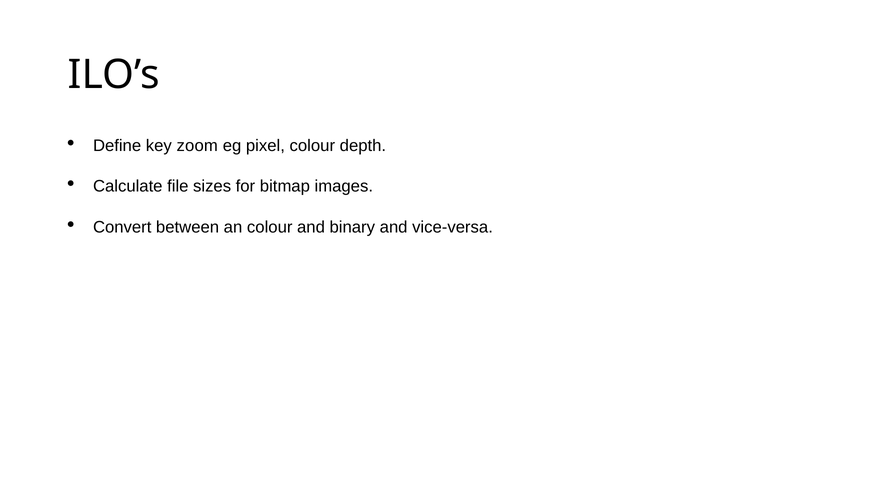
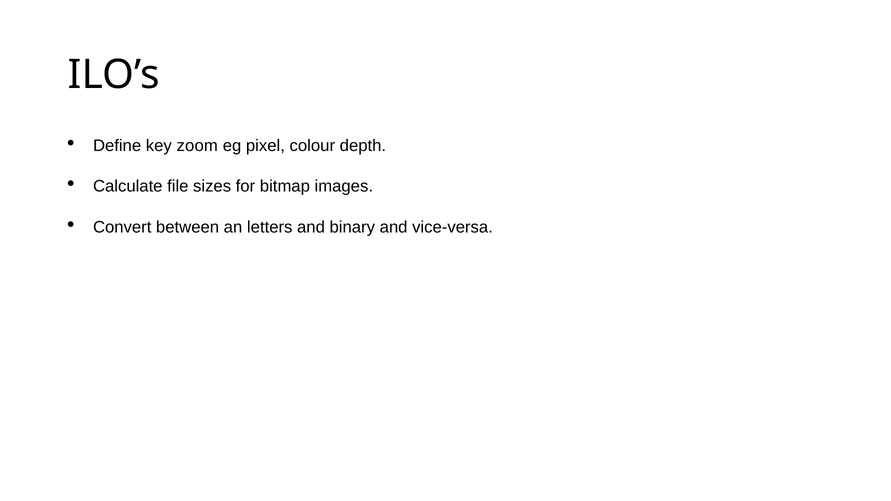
an colour: colour -> letters (270, 227)
